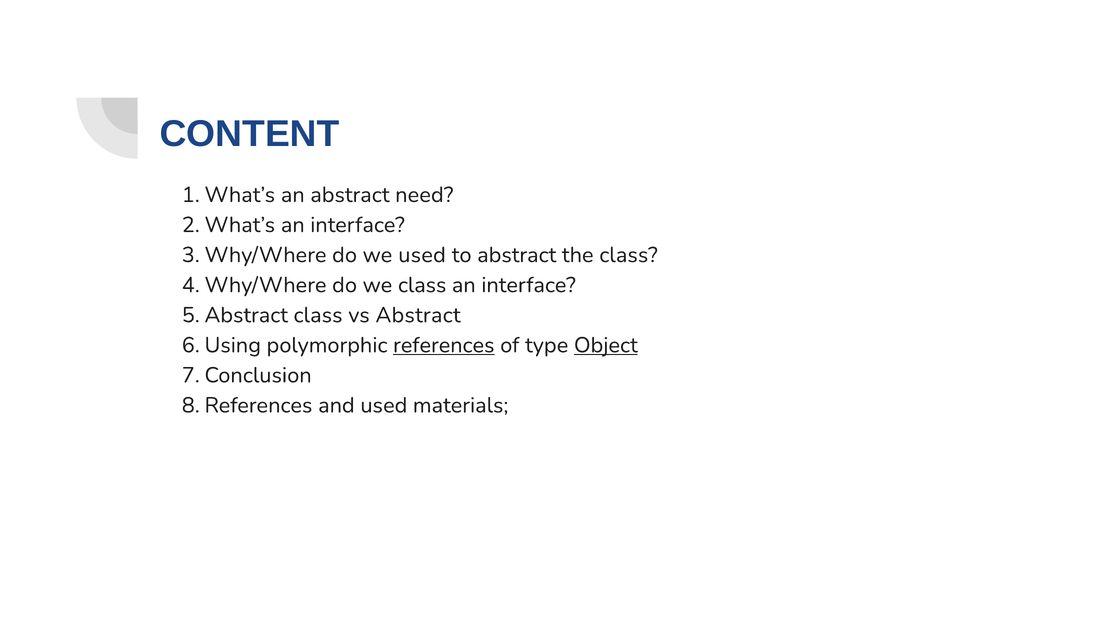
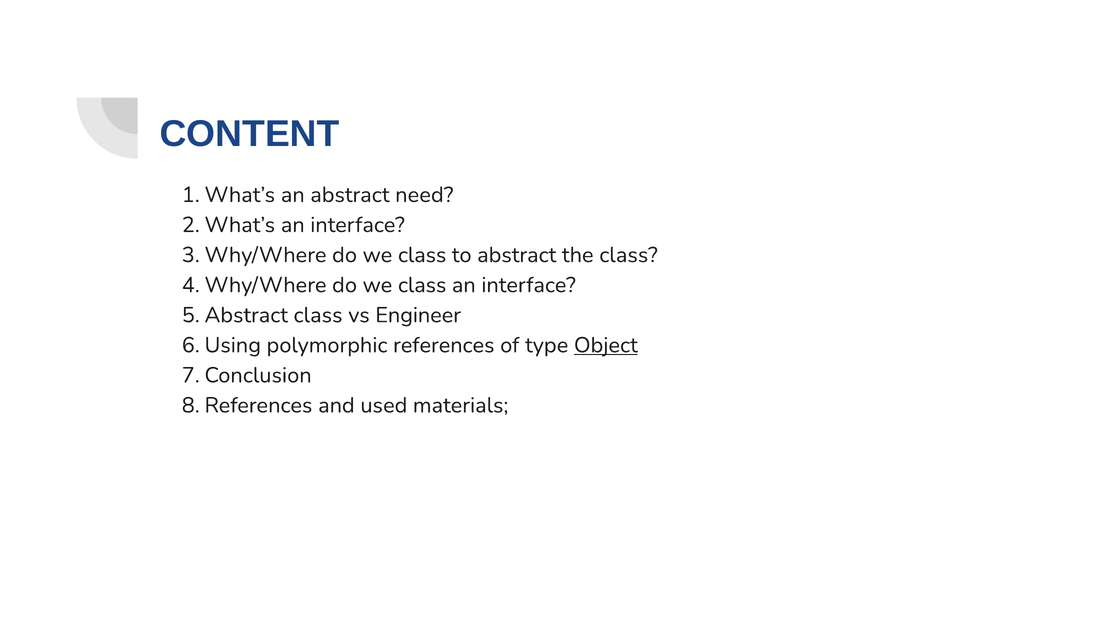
used: used -> class (422, 255)
vs Abstract: Abstract -> Engineer (418, 315)
references underline: present -> none (444, 345)
